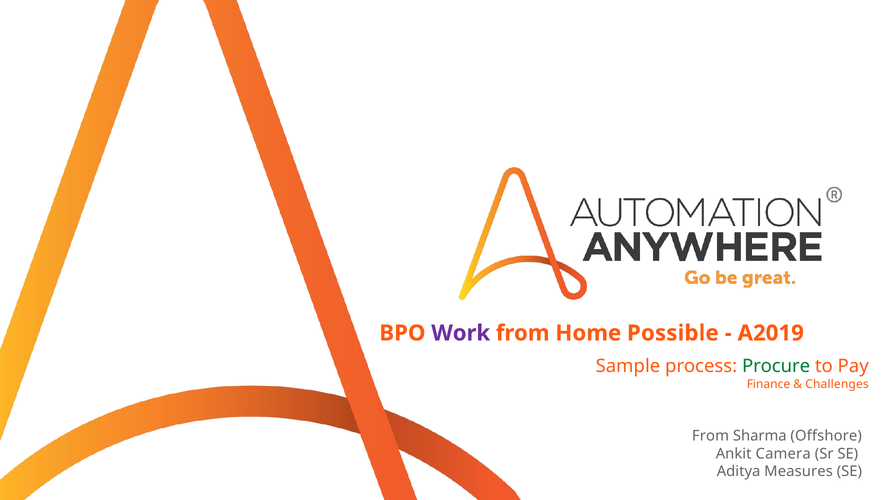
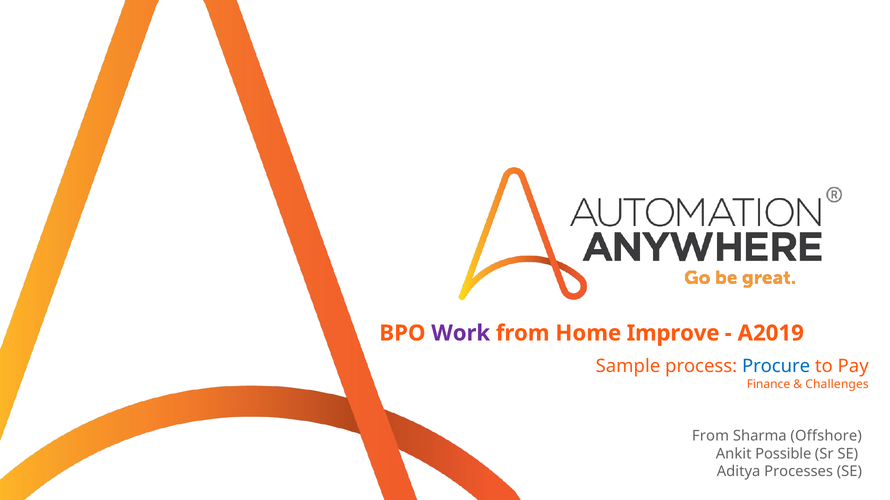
Possible: Possible -> Improve (673, 334)
Procure colour: green -> blue (776, 367)
Camera: Camera -> Possible (783, 454)
Measures: Measures -> Processes (799, 472)
